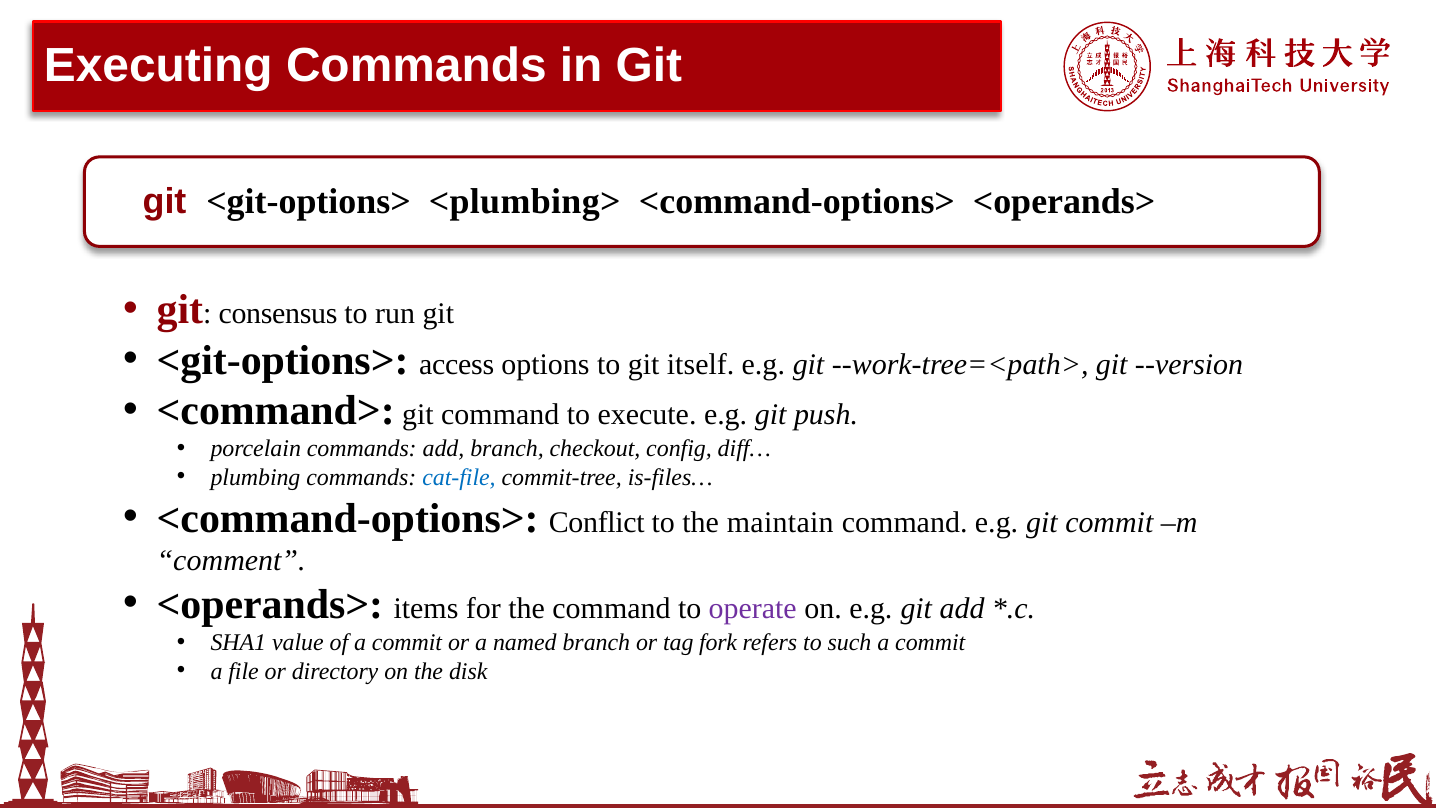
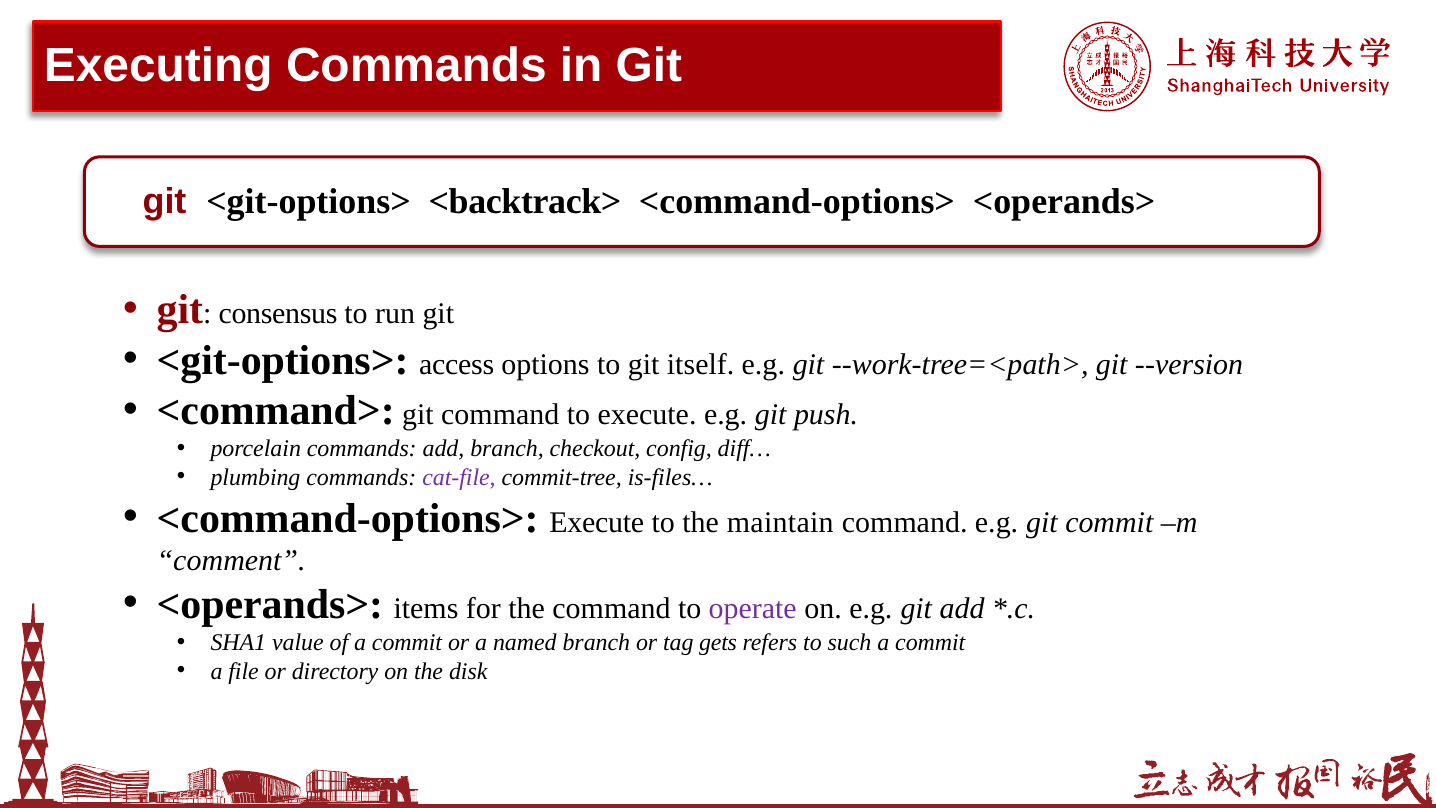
<plumbing>: <plumbing> -> <backtrack> (525, 202)
cat-file colour: blue -> purple (459, 477)
<command-options> Conflict: Conflict -> Execute (597, 522)
fork: fork -> gets (718, 642)
